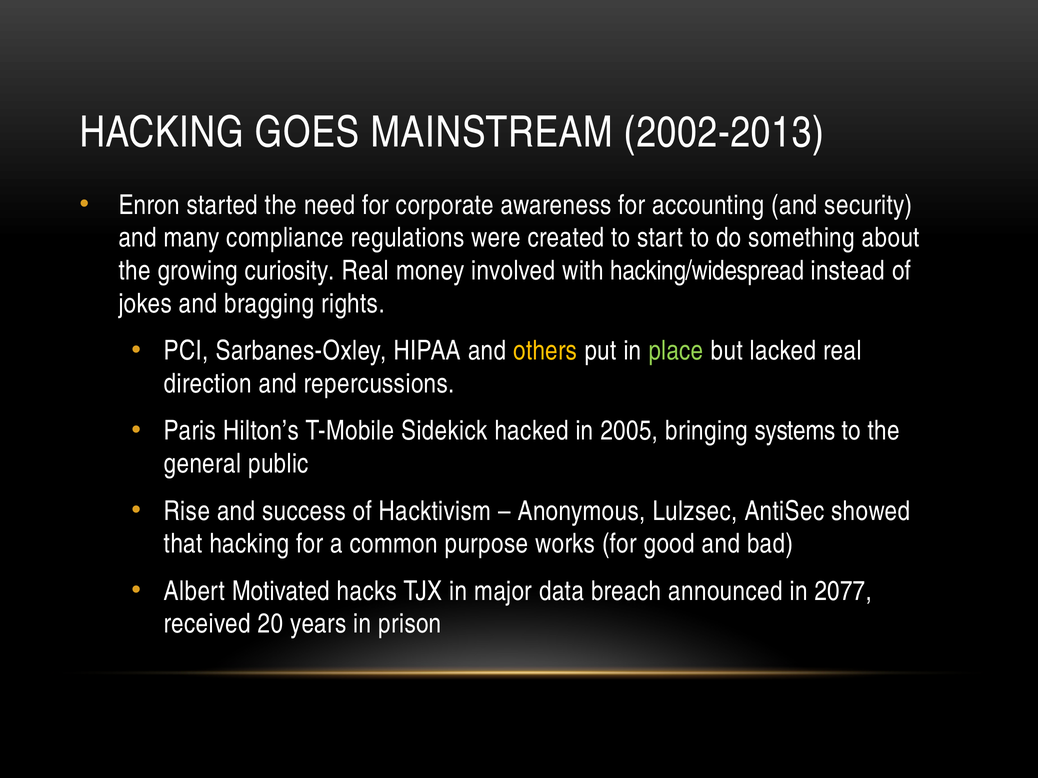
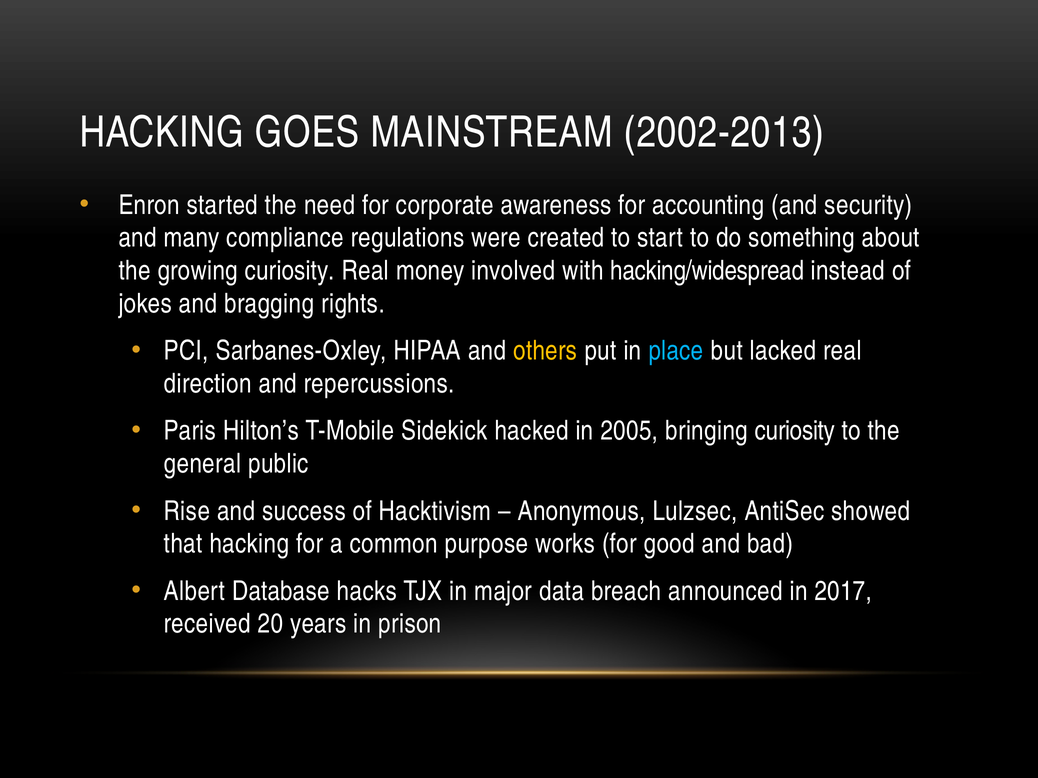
place colour: light green -> light blue (676, 351)
bringing systems: systems -> curiosity (795, 431)
Motivated: Motivated -> Database (281, 591)
2077: 2077 -> 2017 (843, 591)
